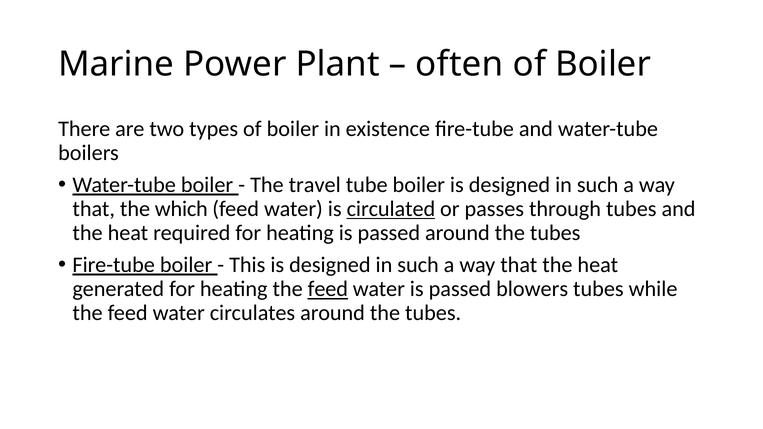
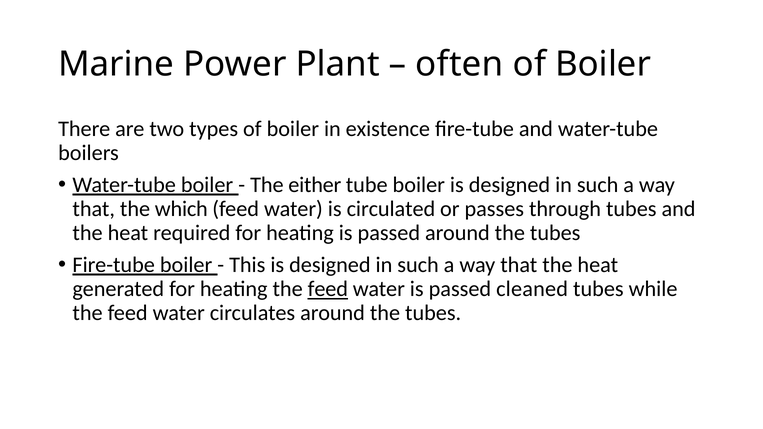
travel: travel -> either (315, 185)
circulated underline: present -> none (391, 209)
blowers: blowers -> cleaned (532, 289)
